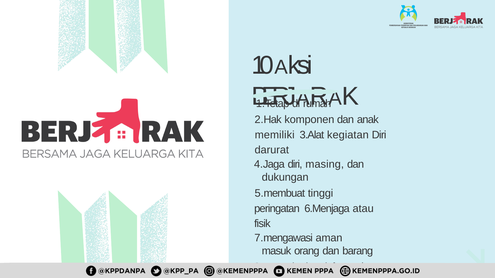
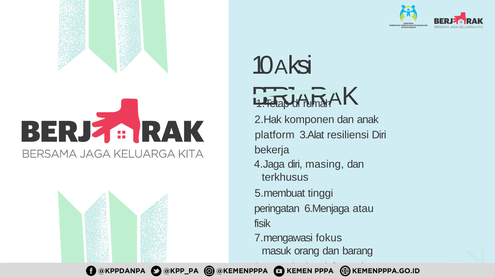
memiliki: memiliki -> platform (275, 135)
kegiatan: kegiatan -> resiliensi (348, 135)
darurat: darurat -> bekerja (272, 150)
dukungan: dukungan -> terkhusus (285, 178)
aman: aman -> fokus (329, 238)
